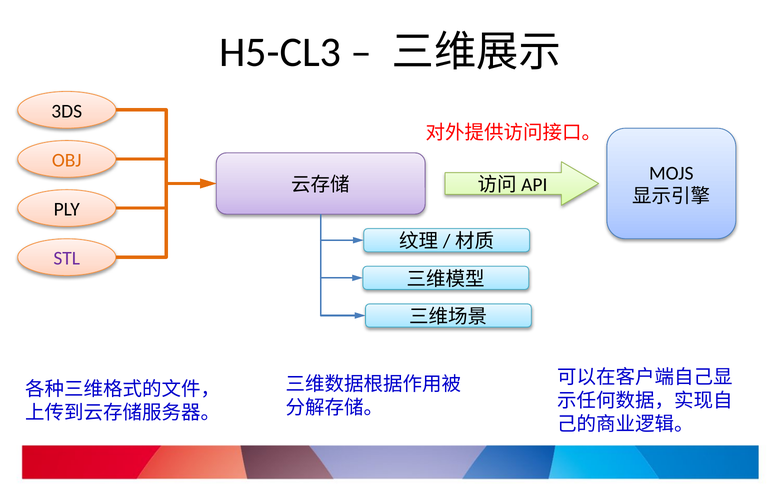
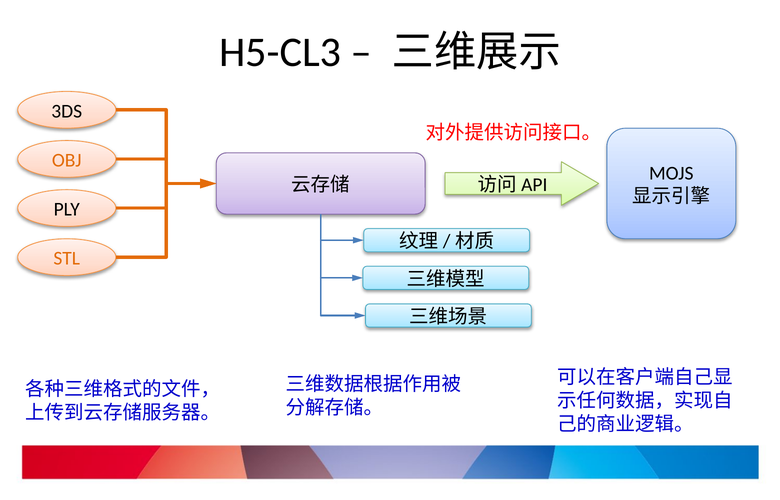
STL colour: purple -> orange (67, 259)
